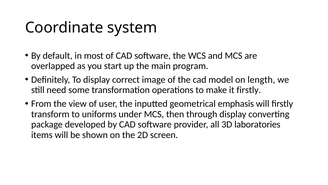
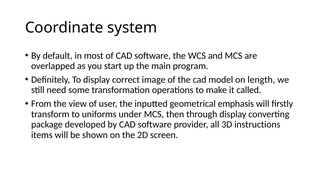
it firstly: firstly -> called (249, 90)
laboratories: laboratories -> instructions (257, 124)
